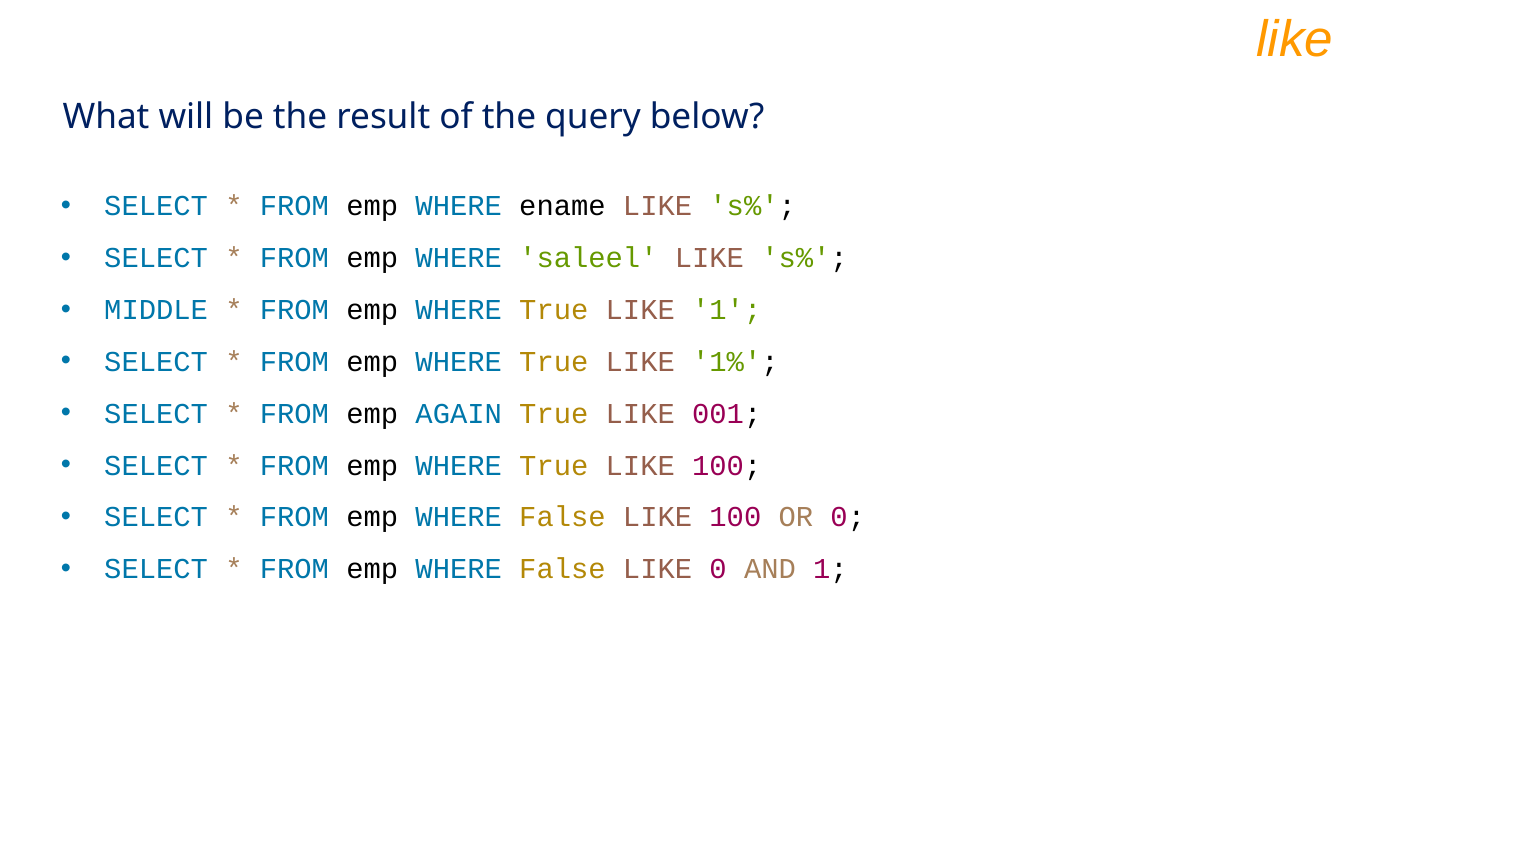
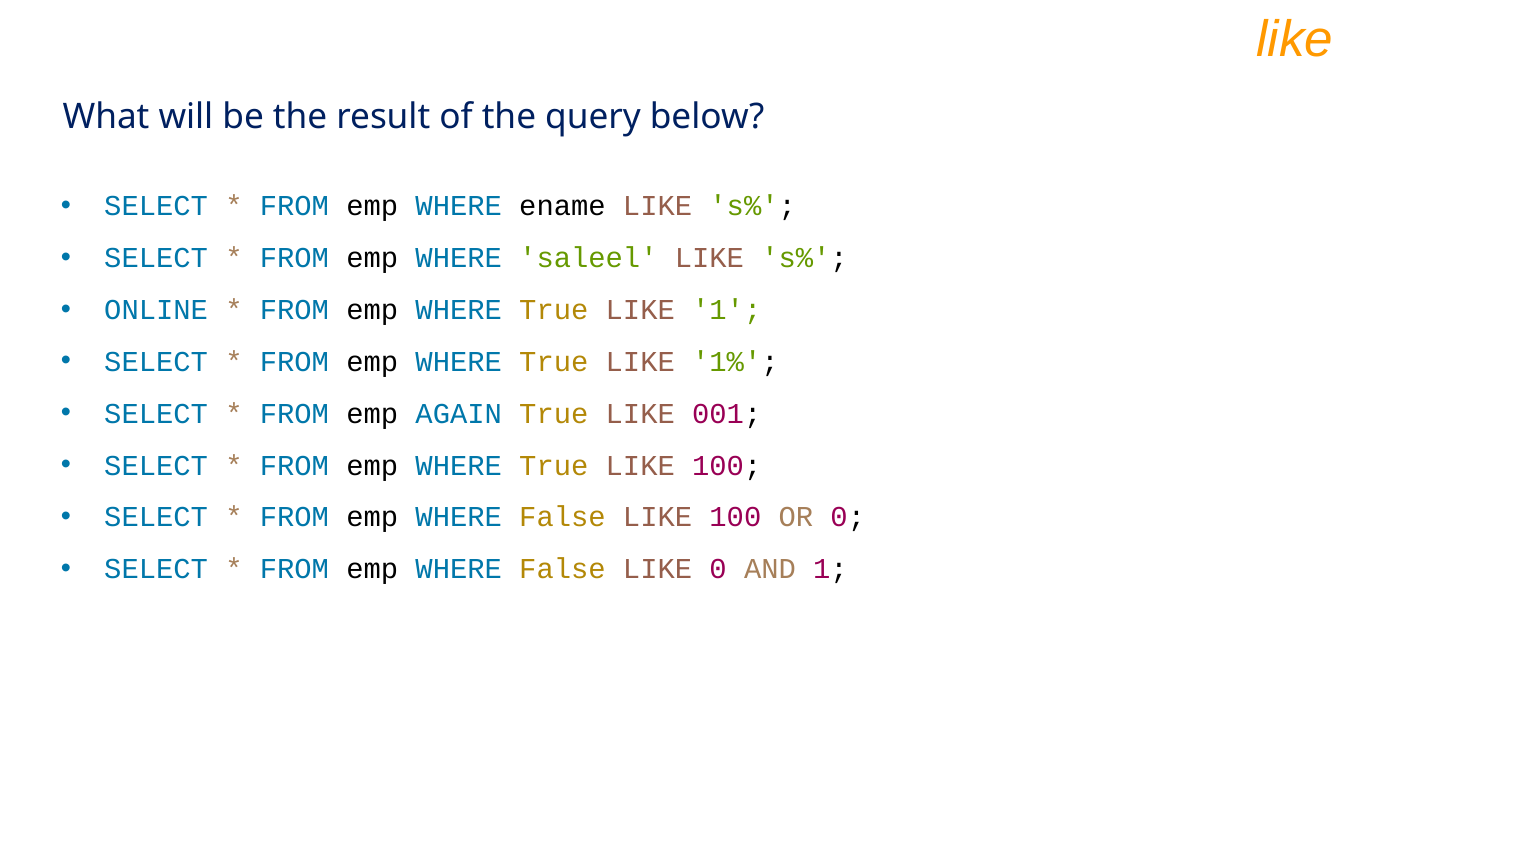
MIDDLE: MIDDLE -> ONLINE (156, 310)
